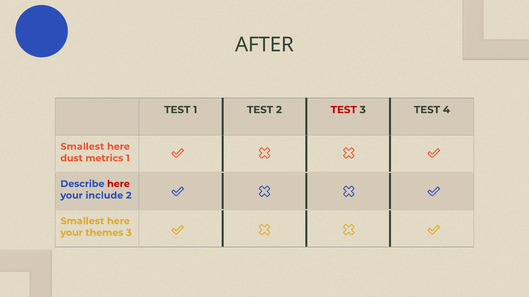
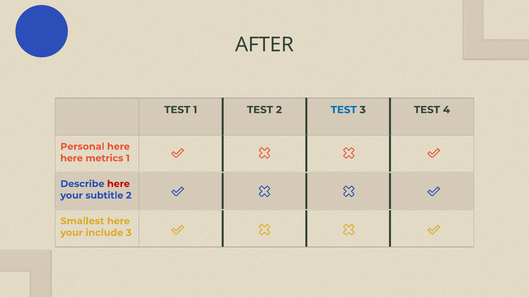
TEST colour: red -> blue (344, 110)
Smallest: Smallest -> Personal (82, 147)
dust: dust -> here (72, 158)
include: include -> subtitle (104, 196)
themes: themes -> include (104, 233)
